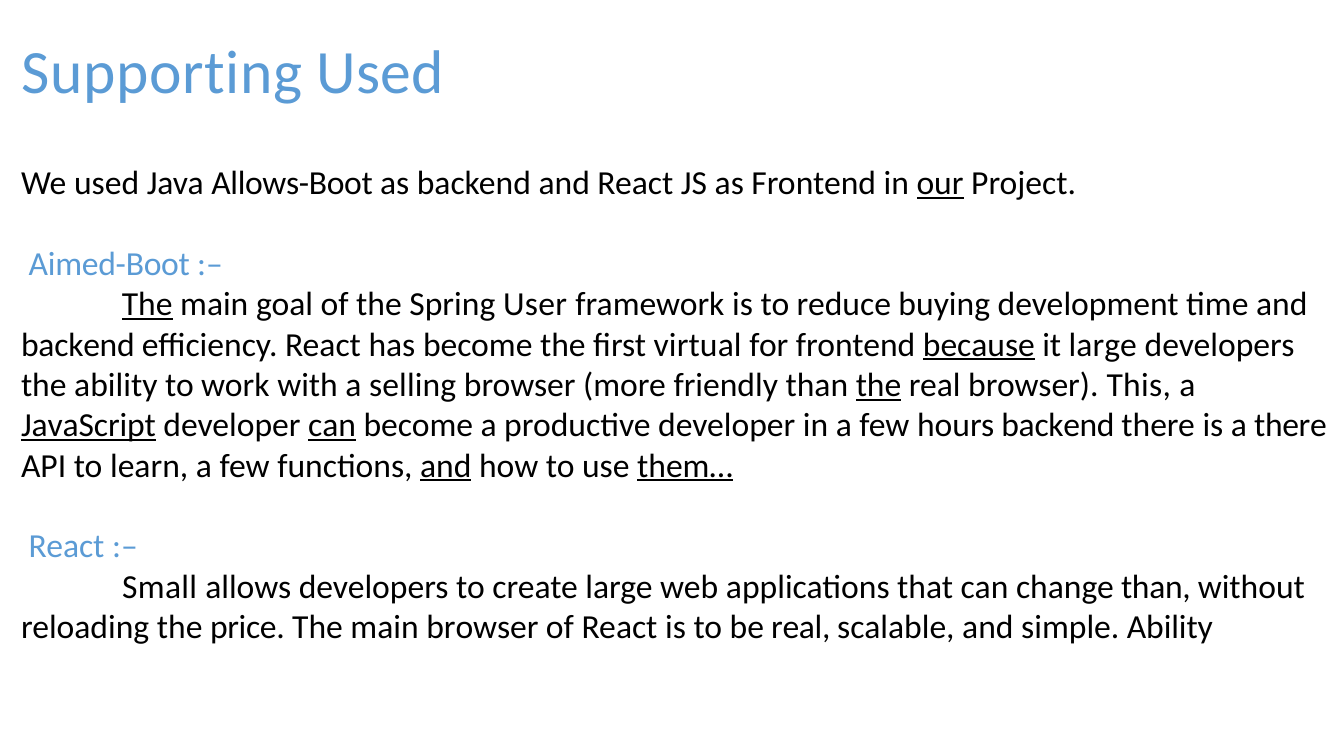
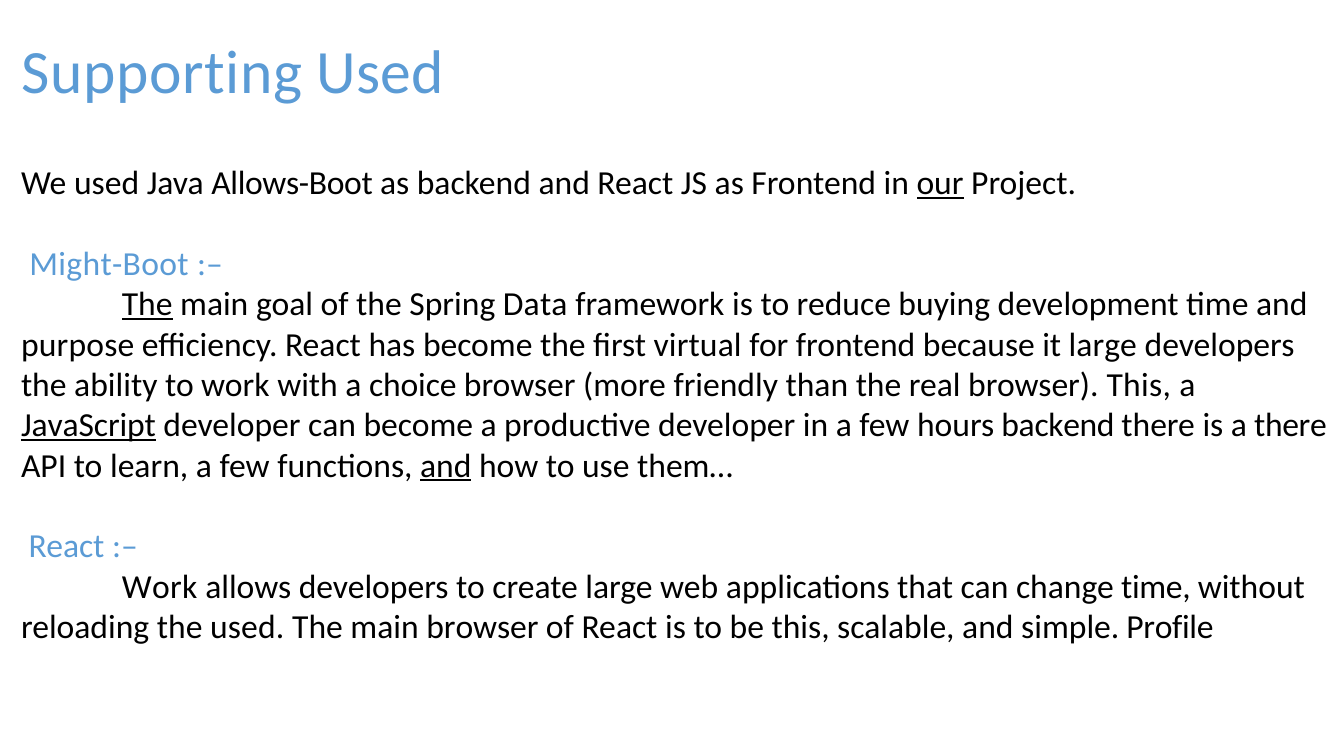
Aimed-Boot: Aimed-Boot -> Might-Boot (109, 264)
User: User -> Data (535, 305)
backend: backend -> purpose (78, 345)
because underline: present -> none (979, 345)
selling: selling -> choice (413, 385)
the underline: present -> none (879, 385)
can underline: present -> none (332, 426)
them… underline: present -> none (685, 466)
Small: Small -> Work (160, 587)
change than: than -> time (1156, 587)
the price: price -> used (247, 627)
be real: real -> this (801, 627)
simple Ability: Ability -> Profile (1170, 627)
